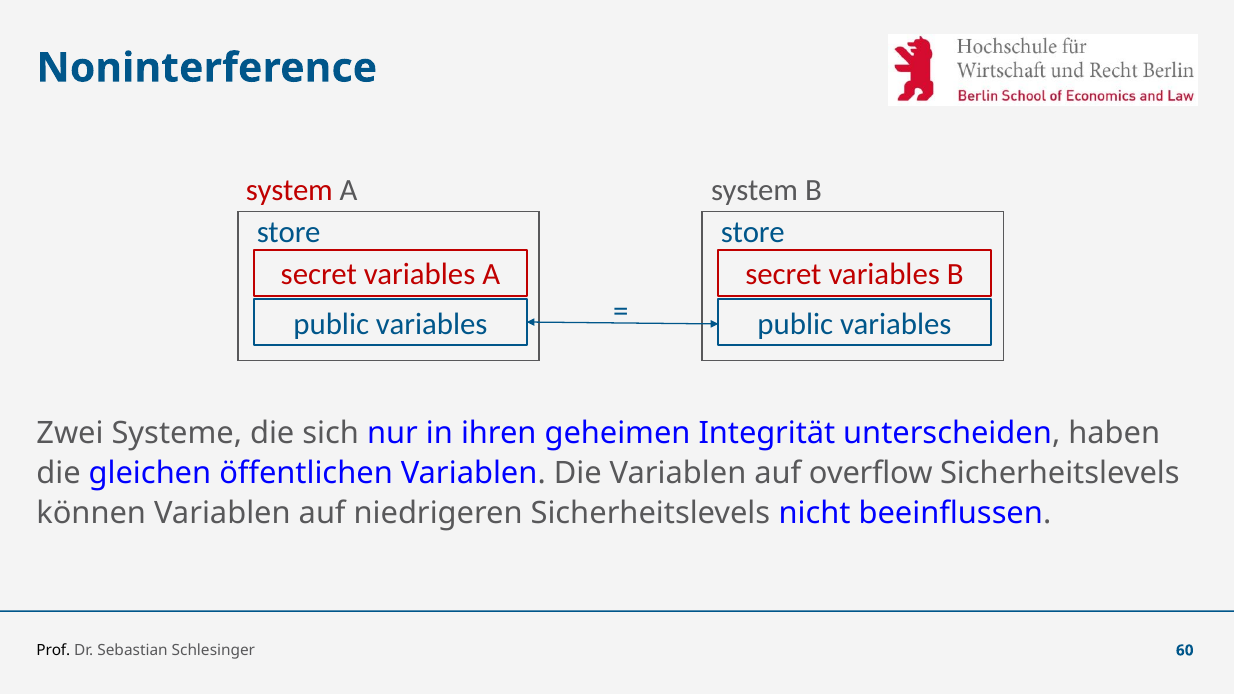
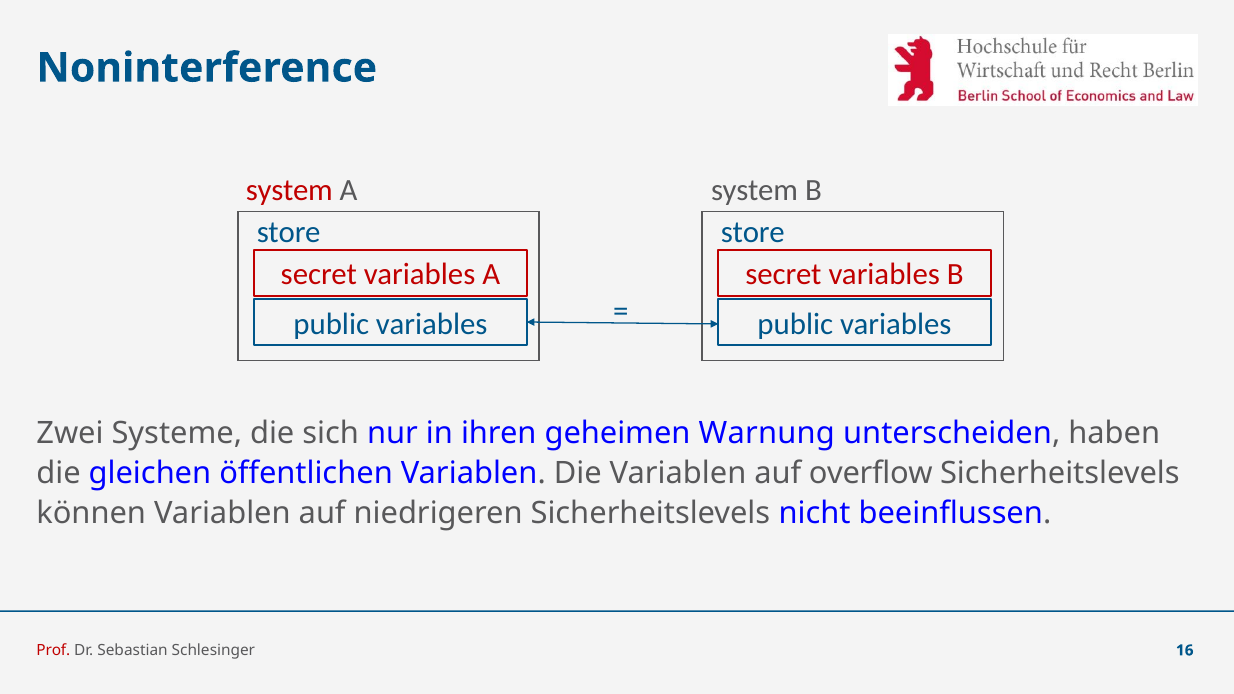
Integrität: Integrität -> Warnung (767, 434)
Prof colour: black -> red (53, 650)
60: 60 -> 16 (1185, 650)
